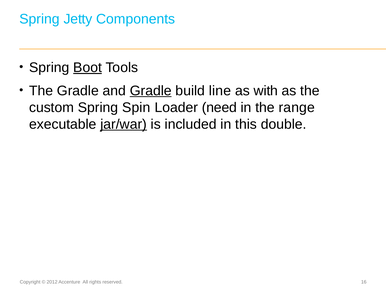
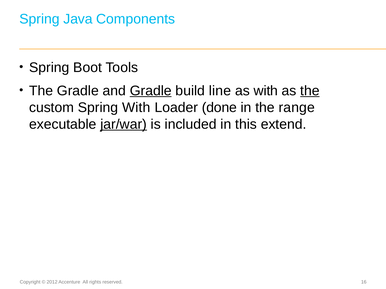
Jetty: Jetty -> Java (78, 19)
Boot underline: present -> none (88, 68)
the underline: none -> present (310, 91)
Spring Spin: Spin -> With (136, 108)
need: need -> done (219, 108)
double: double -> extend (284, 124)
